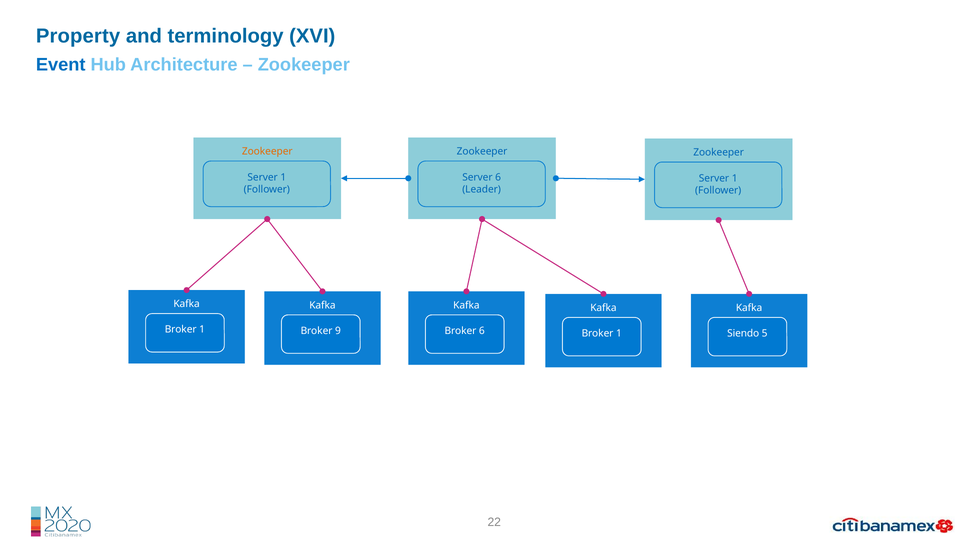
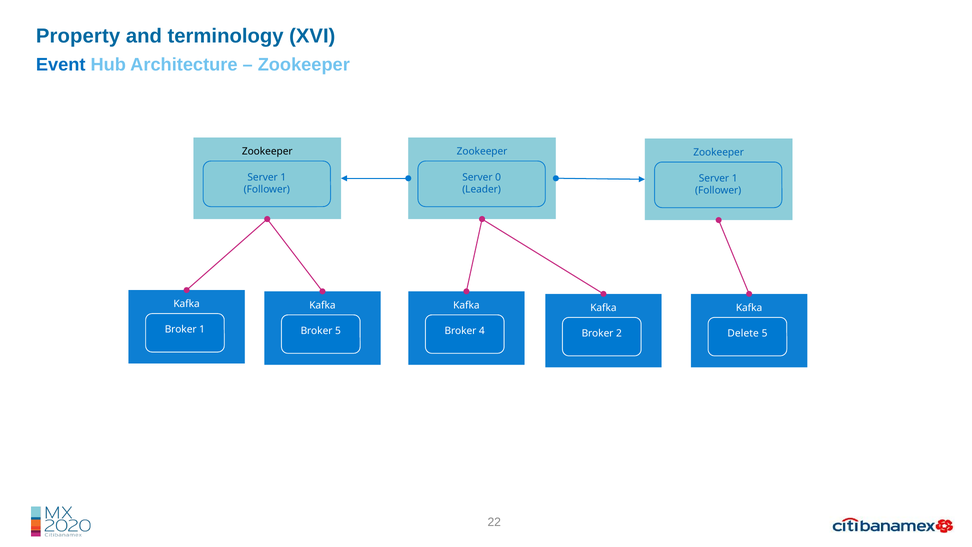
Zookeeper colour: orange -> black (267, 151)
Server 6: 6 -> 0 (498, 177)
Broker 9: 9 -> 5 (338, 331)
Broker 6: 6 -> 4 (482, 331)
1: 1 -> 2 (619, 333)
Siendo: Siendo -> Delete (743, 333)
